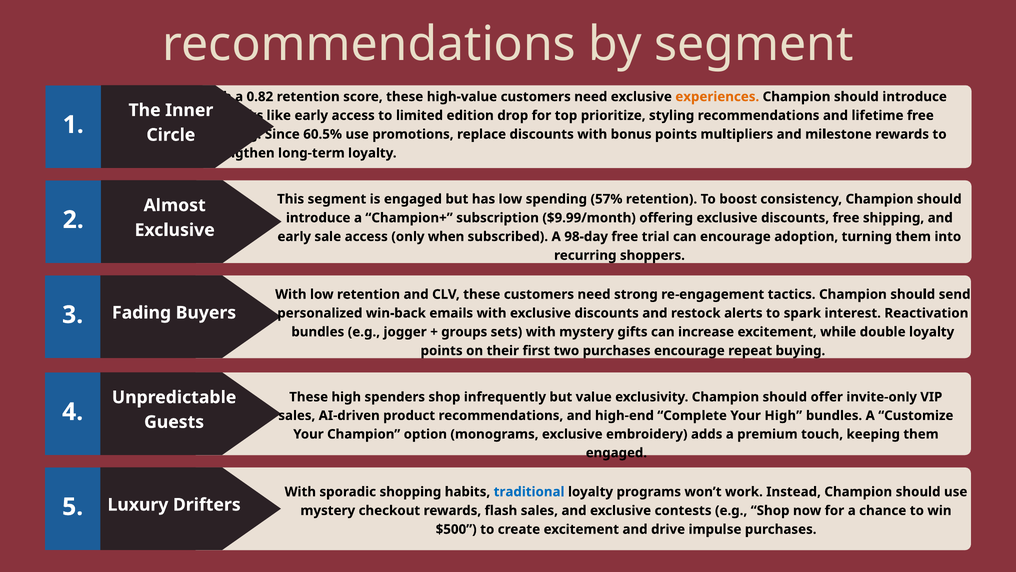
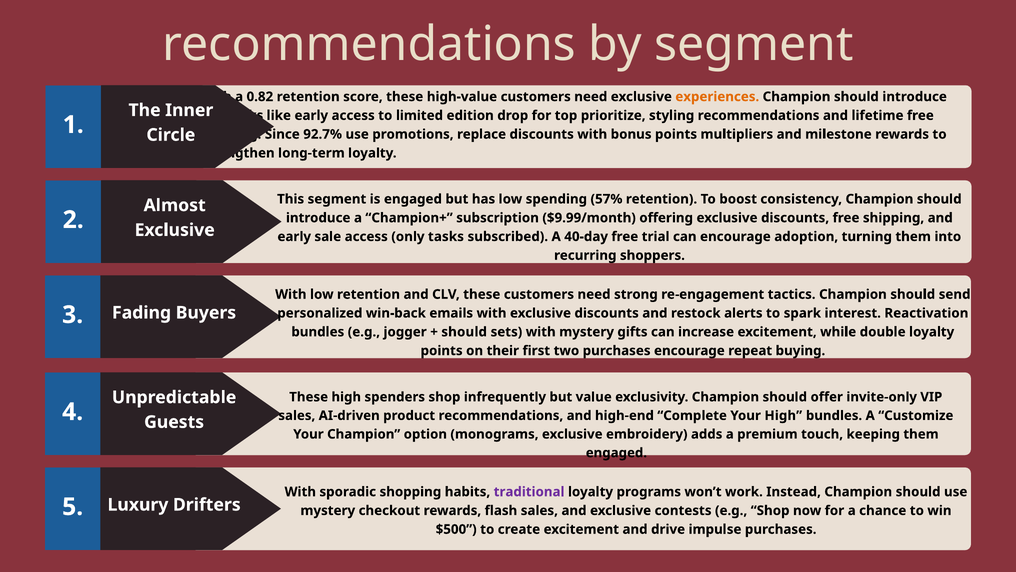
60.5%: 60.5% -> 92.7% (323, 134)
when: when -> tasks (446, 236)
98-day: 98-day -> 40-day (586, 236)
groups: groups -> should (464, 332)
traditional colour: blue -> purple (529, 491)
